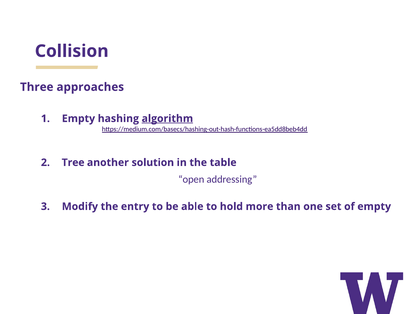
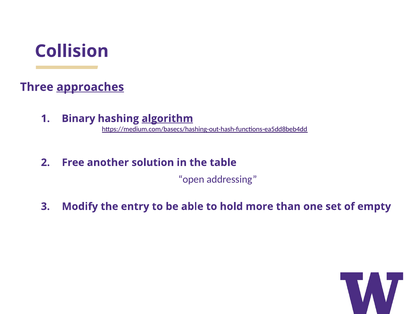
approaches underline: none -> present (90, 87)
Empty: Empty -> Binary (79, 118)
Tree: Tree -> Free (73, 162)
